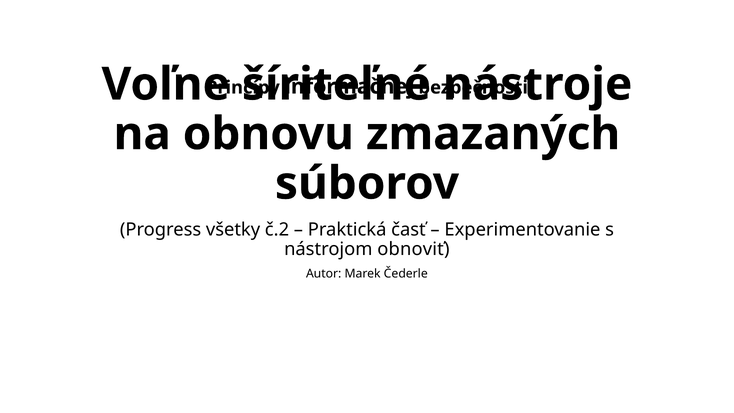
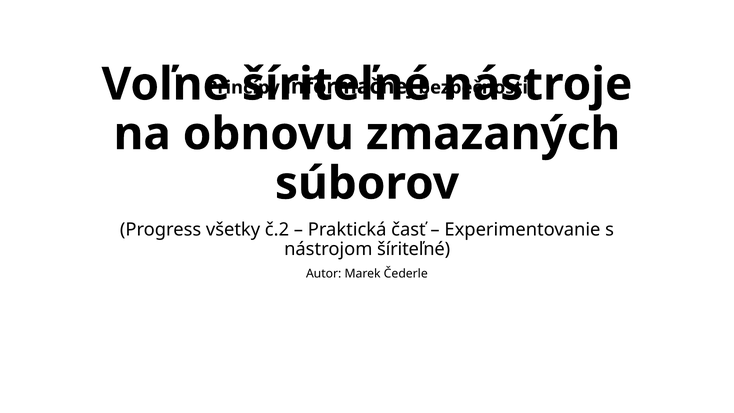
nástrojom obnoviť: obnoviť -> šíriteľné (414, 249)
